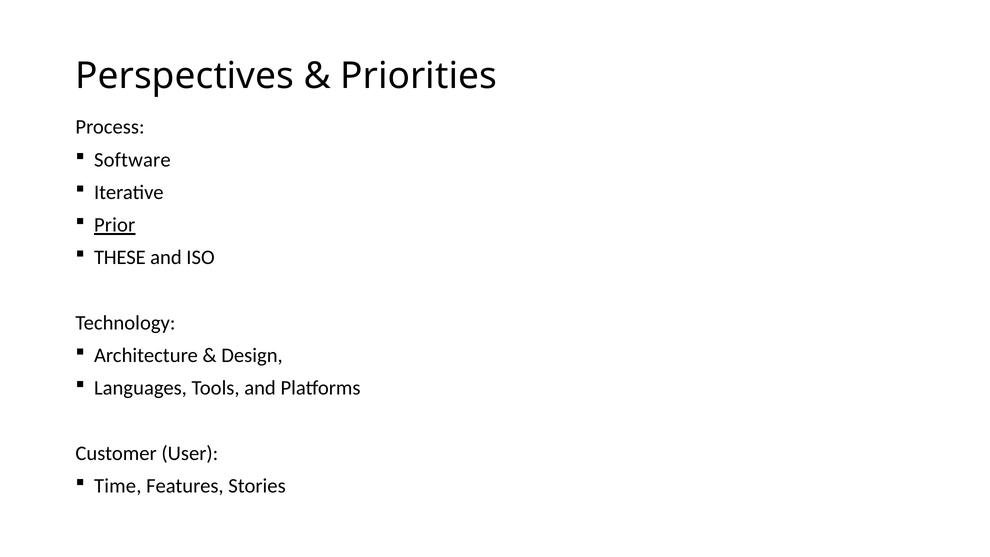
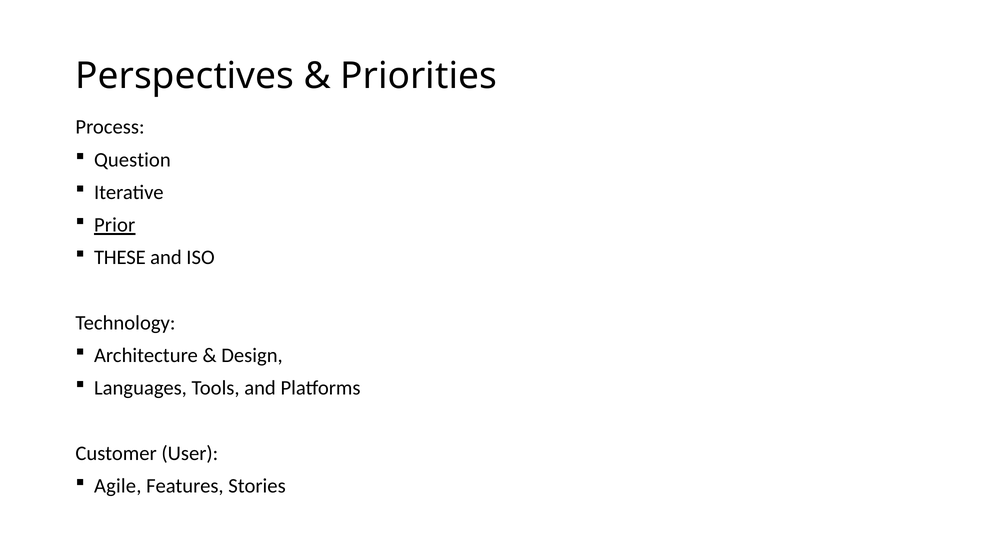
Software: Software -> Question (132, 160)
Time: Time -> Agile (118, 486)
